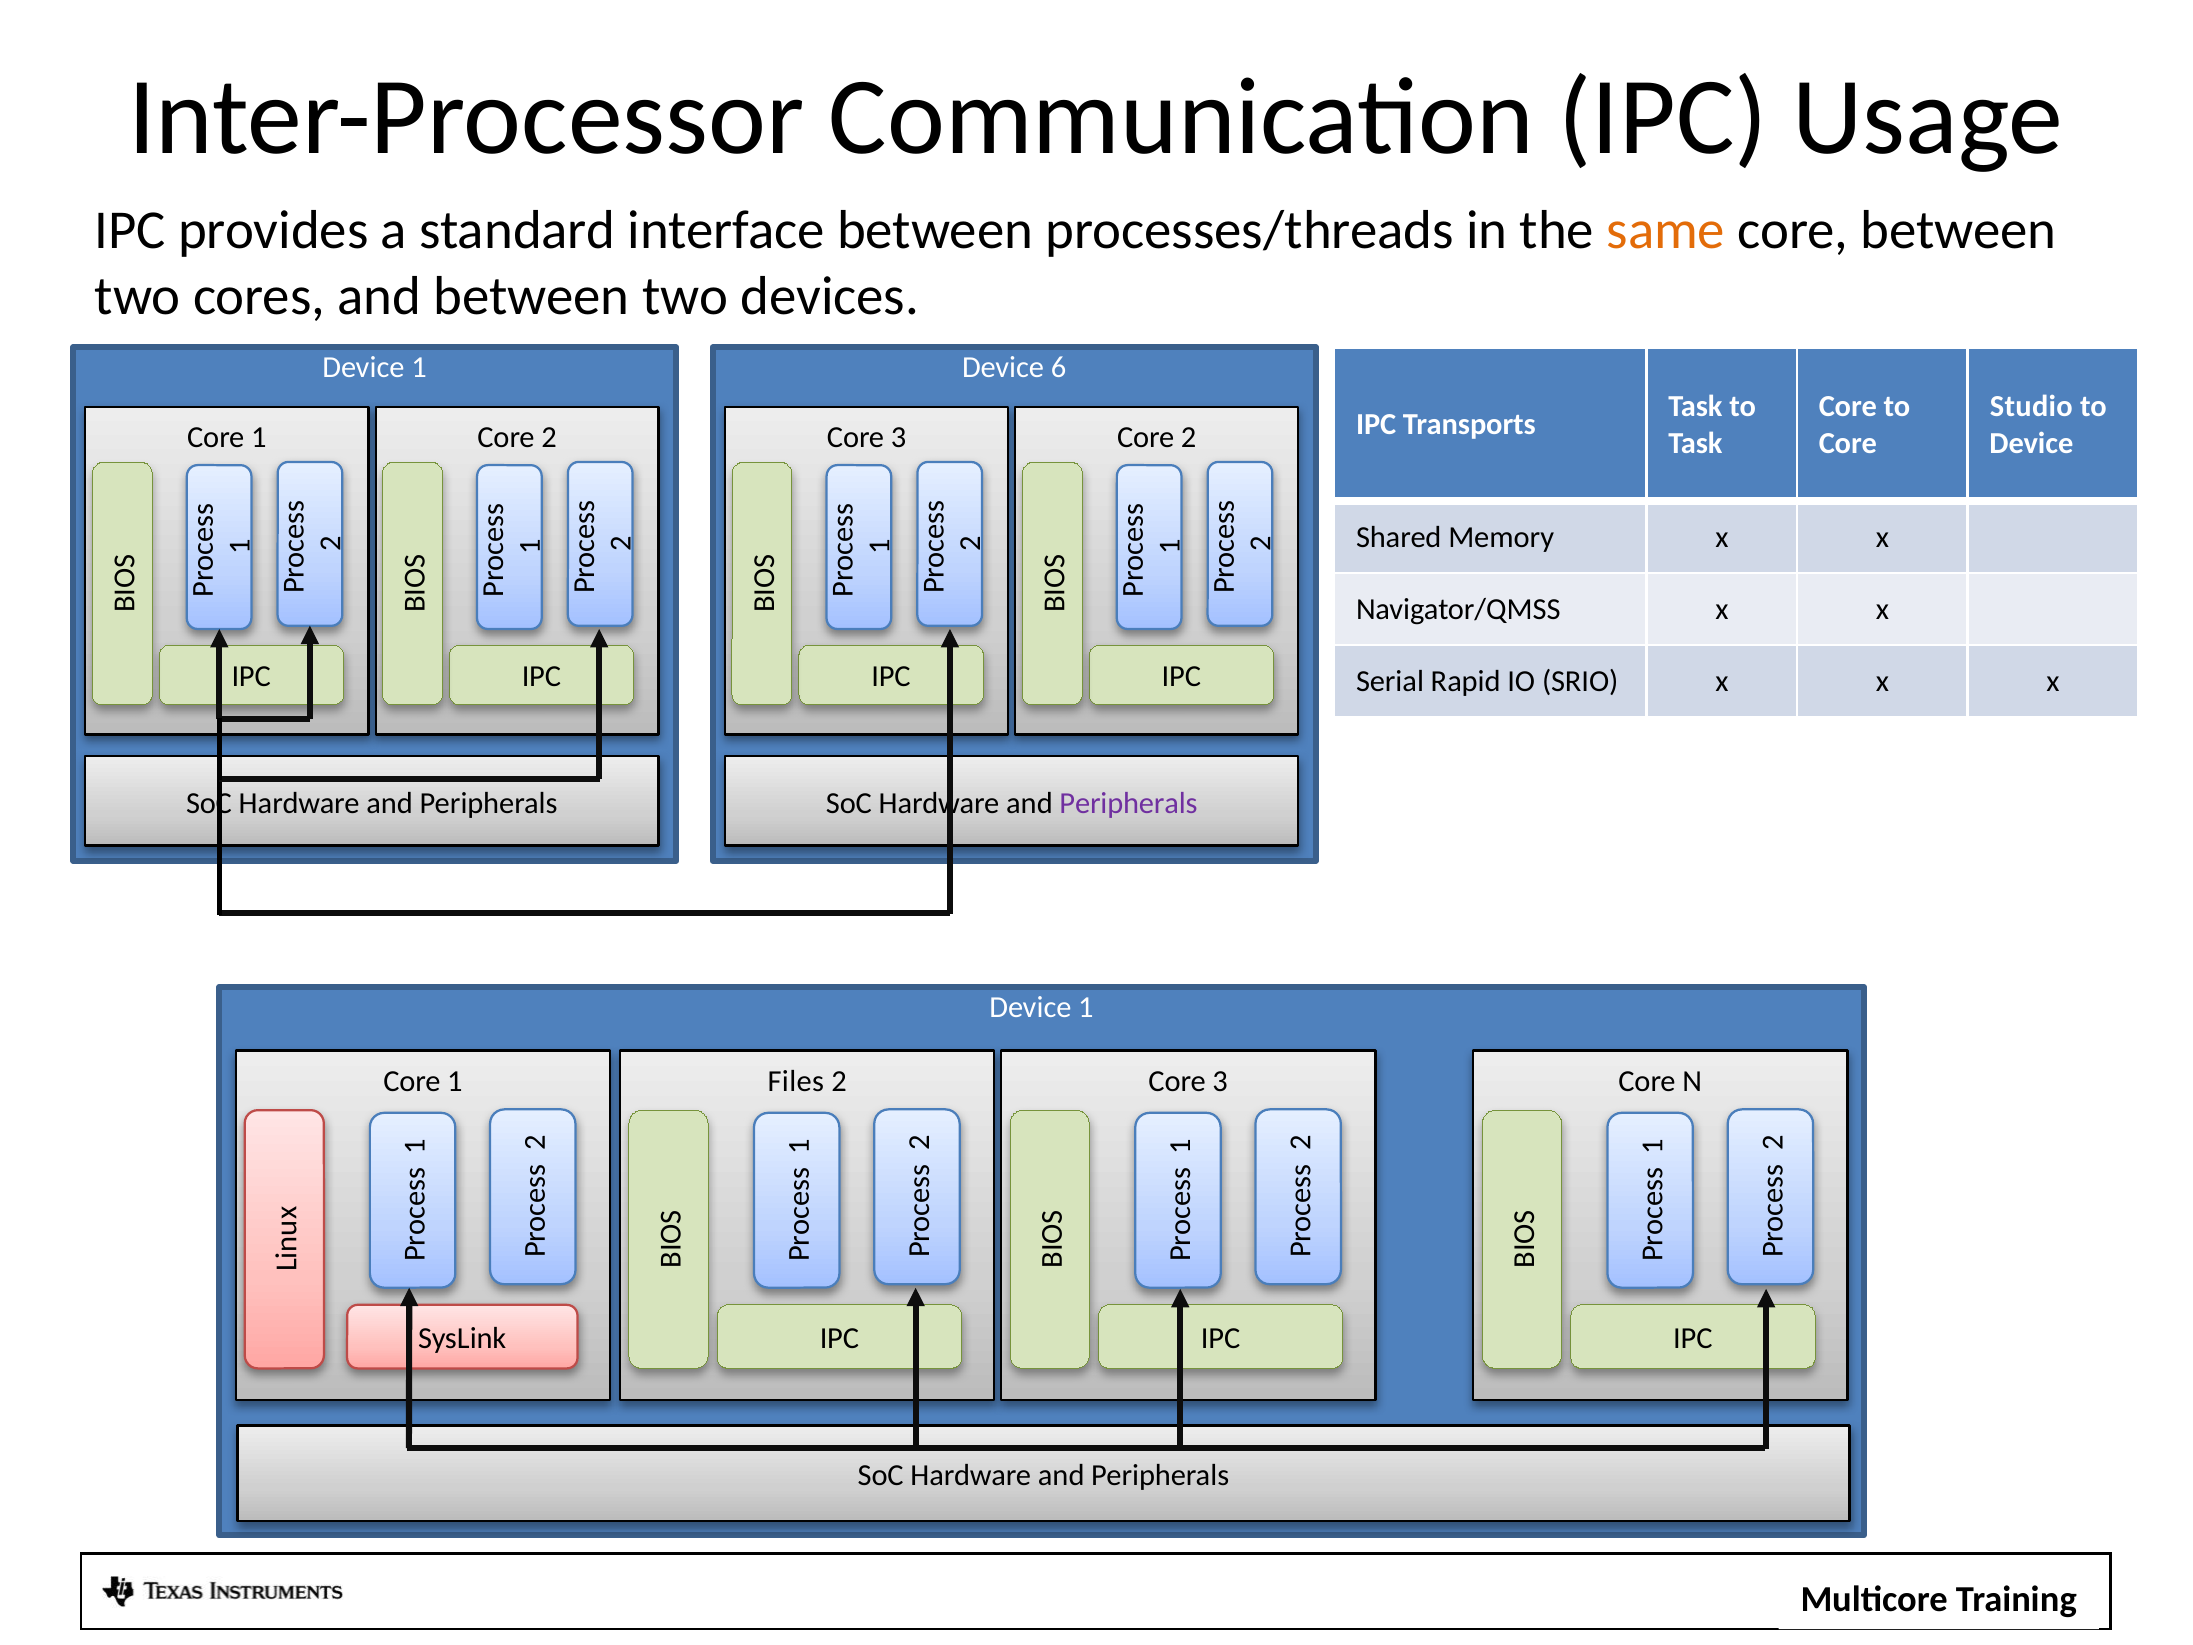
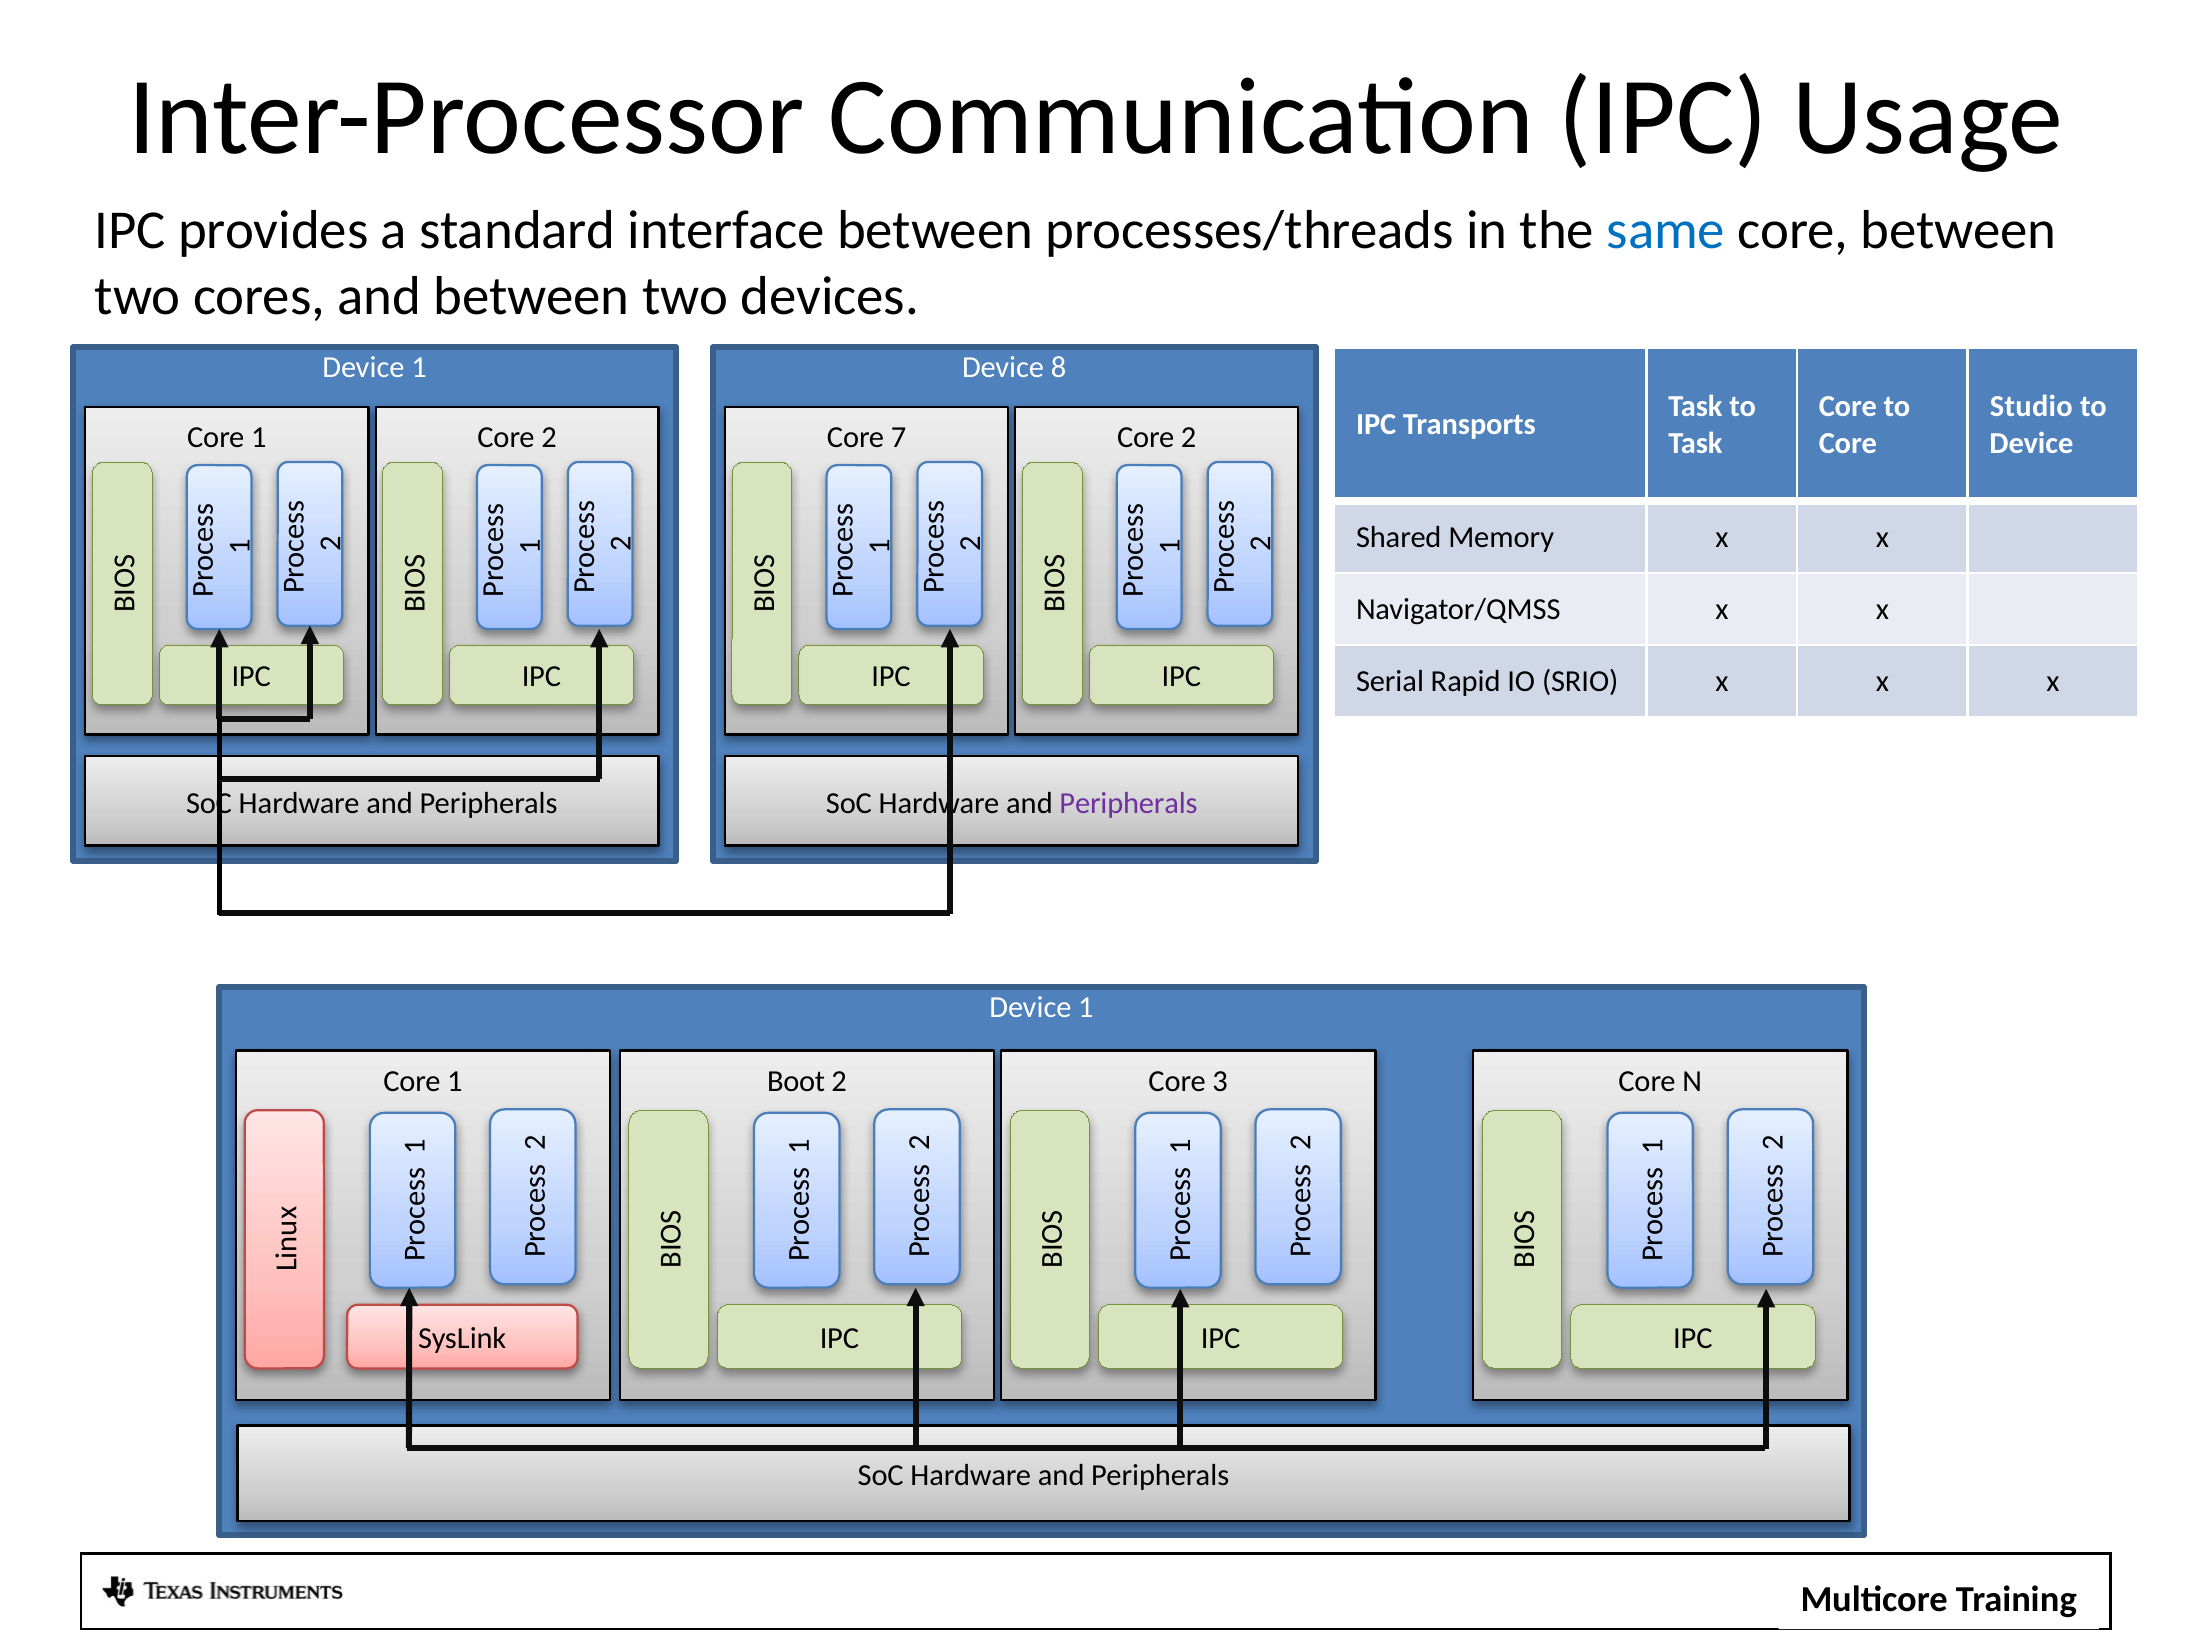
same colour: orange -> blue (1666, 230)
6: 6 -> 8 (1059, 368)
3: 3 -> 7 (899, 438)
Files: Files -> Boot (796, 1082)
